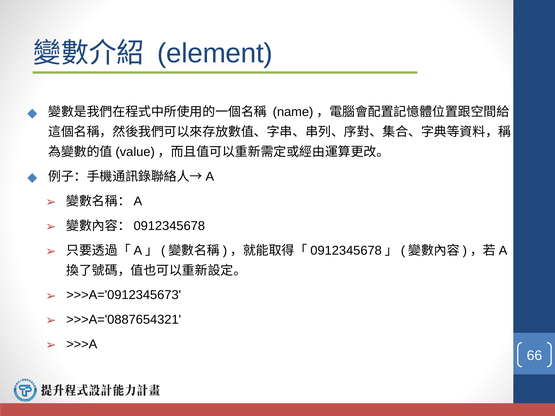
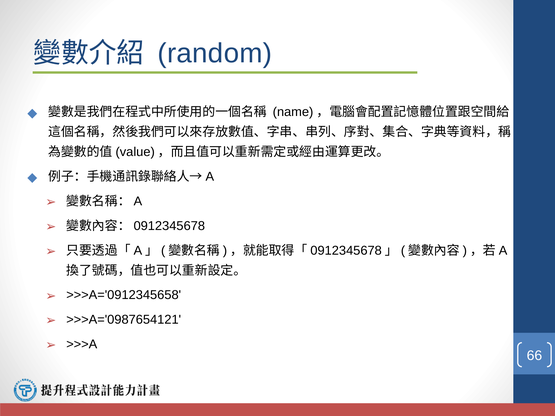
element: element -> random (215, 53)
>>>A='0912345673: >>>A='0912345673 -> >>>A='0912345658 (124, 295)
>>>A='0887654321: >>>A='0887654321 -> >>>A='0987654121 (124, 320)
